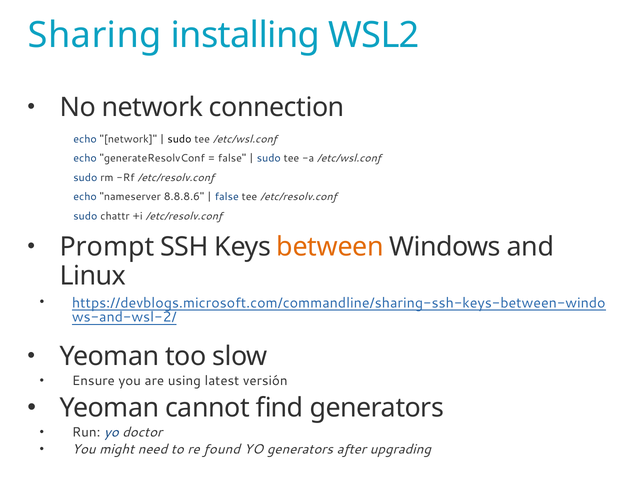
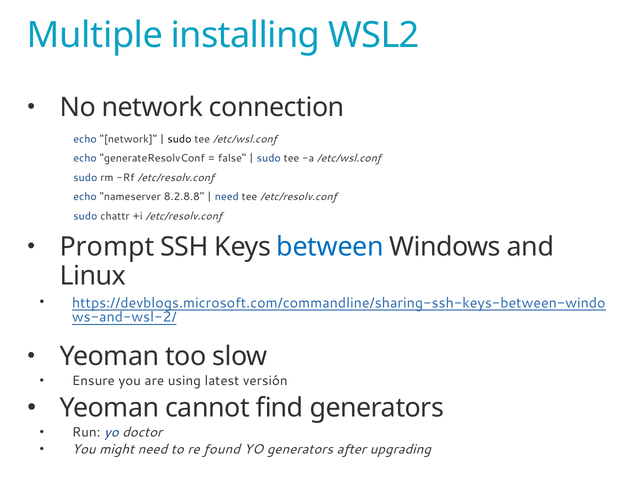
Sharing: Sharing -> Multiple (95, 35)
8.8.8.6: 8.8.8.6 -> 8.2.8.8 (184, 197)
false: false -> need (227, 197)
between colour: orange -> blue (330, 247)
